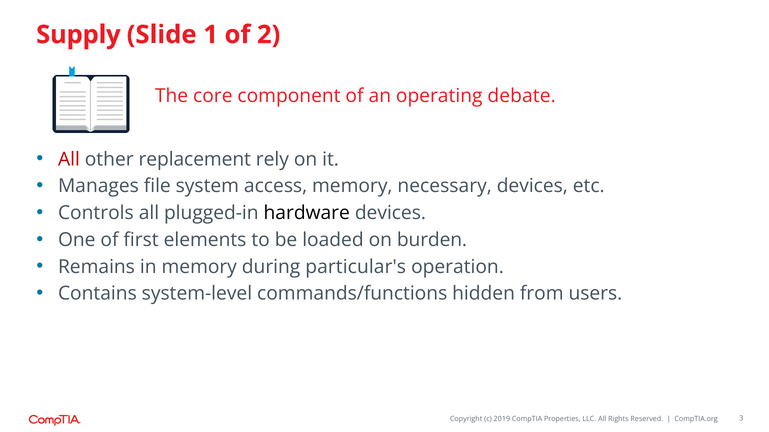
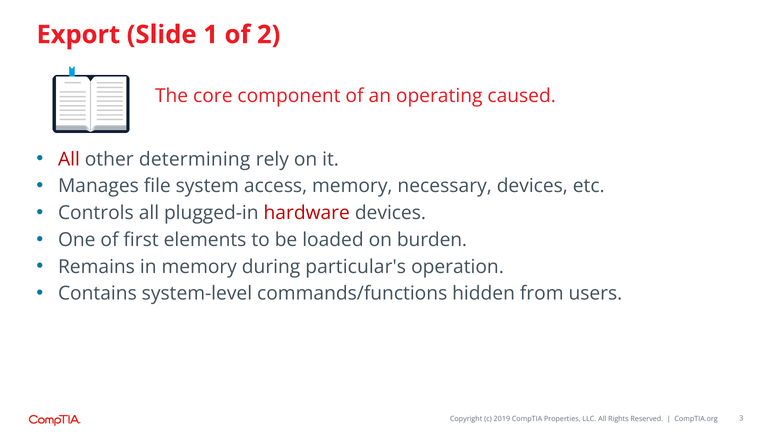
Supply: Supply -> Export (78, 35)
debate: debate -> caused (522, 96)
replacement: replacement -> determining (195, 159)
hardware colour: black -> red (307, 213)
